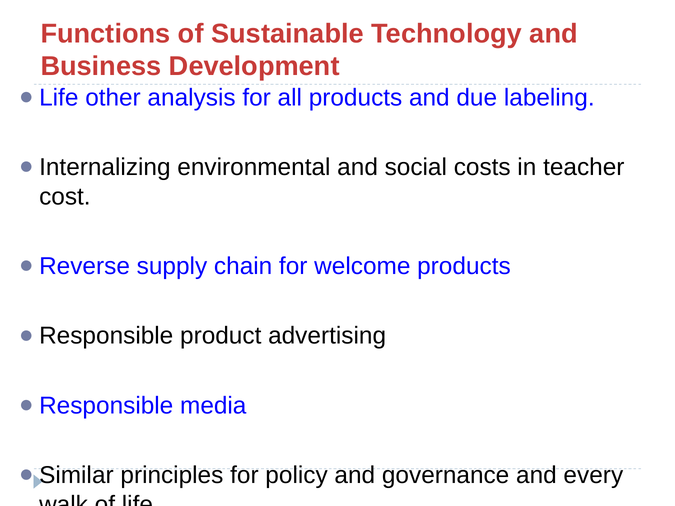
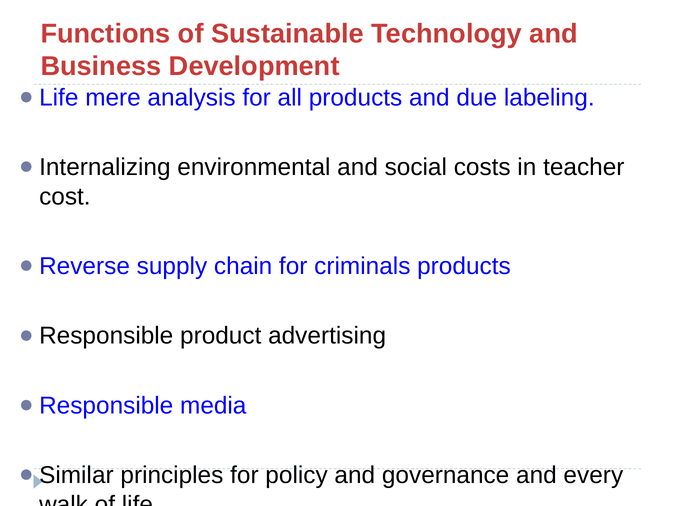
other: other -> mere (113, 98)
welcome: welcome -> criminals (362, 266)
